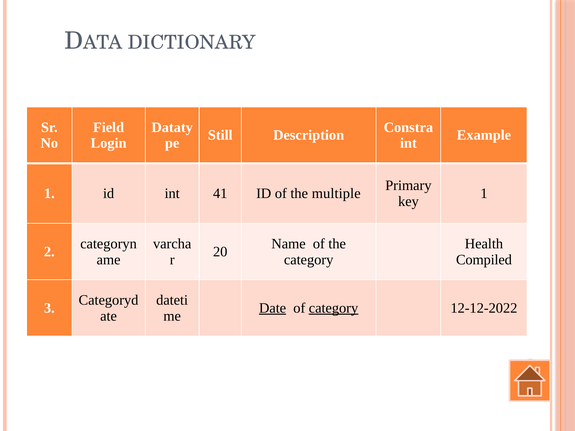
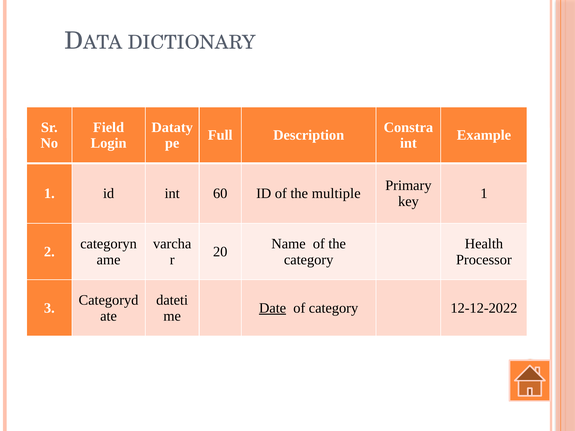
Still: Still -> Full (220, 135)
41: 41 -> 60 (220, 194)
Compiled: Compiled -> Processor (484, 260)
category underline: present -> none (334, 308)
